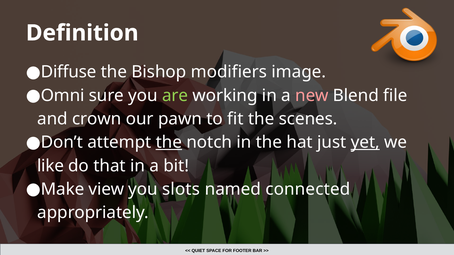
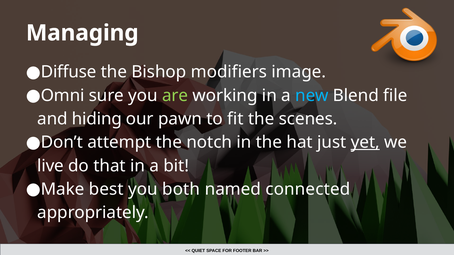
Definition: Definition -> Managing (82, 33)
new colour: pink -> light blue (312, 96)
crown: crown -> hiding (97, 119)
the underline: present -> none (169, 143)
like: like -> live (51, 166)
view: view -> best (106, 190)
slots: slots -> both (181, 190)
